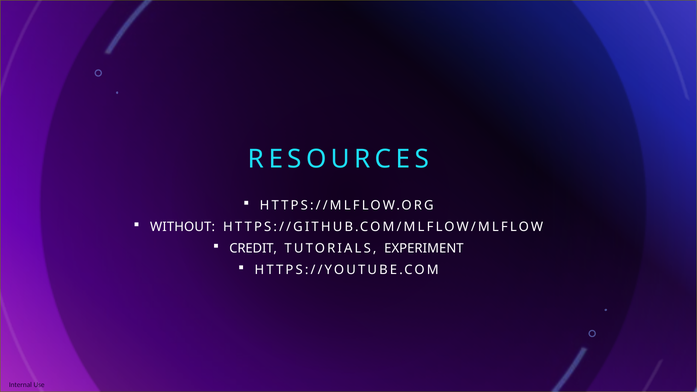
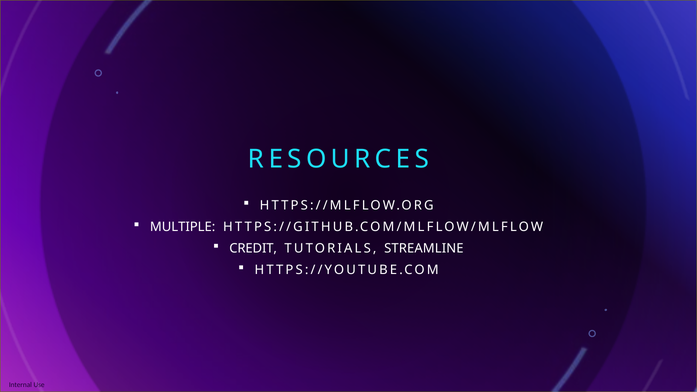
WITHOUT: WITHOUT -> MULTIPLE (183, 227)
EXPERIMENT: EXPERIMENT -> STREAMLINE (424, 248)
